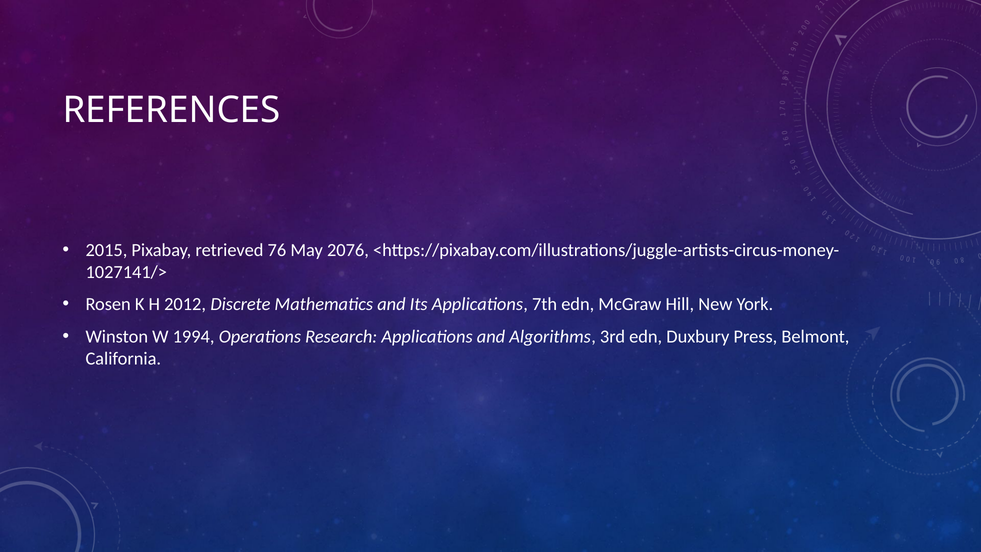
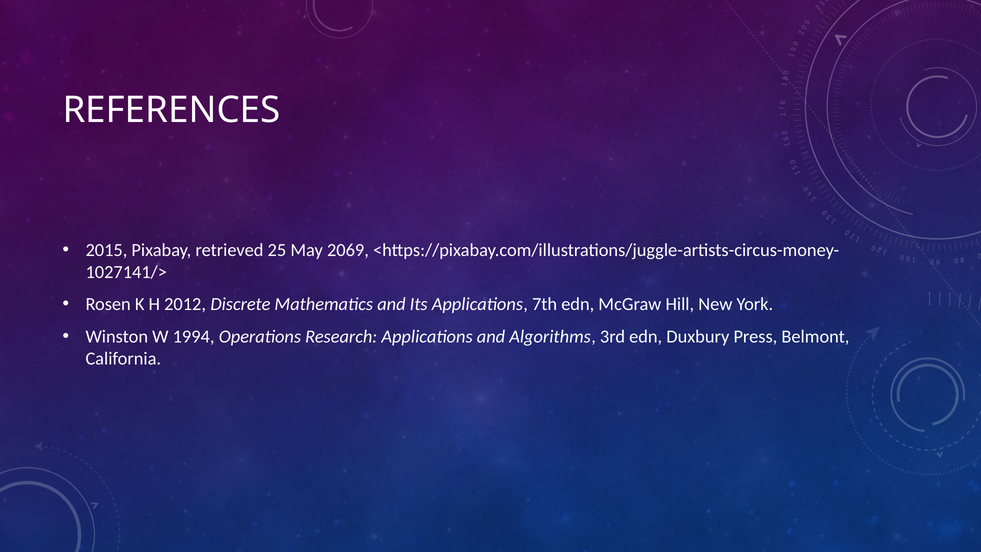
76: 76 -> 25 (277, 250)
2076: 2076 -> 2069 (348, 250)
